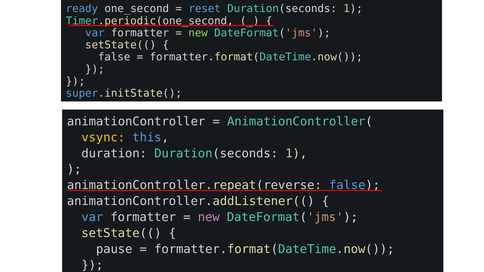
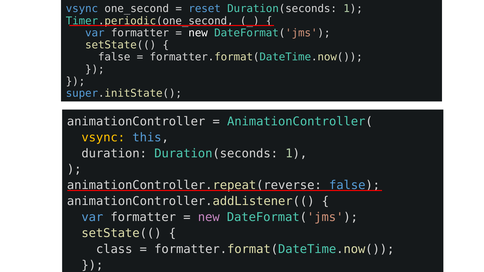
ready: ready -> vsync (82, 9)
new colour: light green -> white (198, 33)
pause: pause -> class (114, 249)
